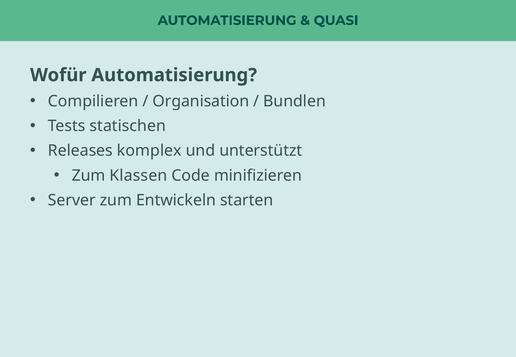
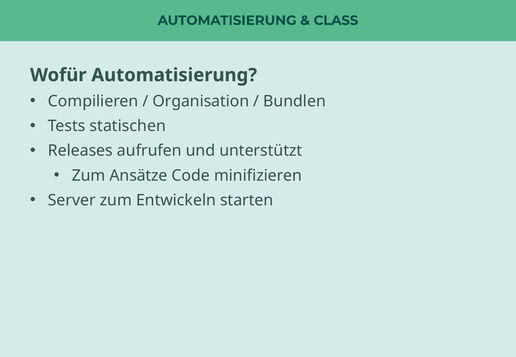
QUASI: QUASI -> CLASS (336, 20)
komplex: komplex -> aufrufen (149, 151)
Klassen: Klassen -> Ansätze (139, 176)
